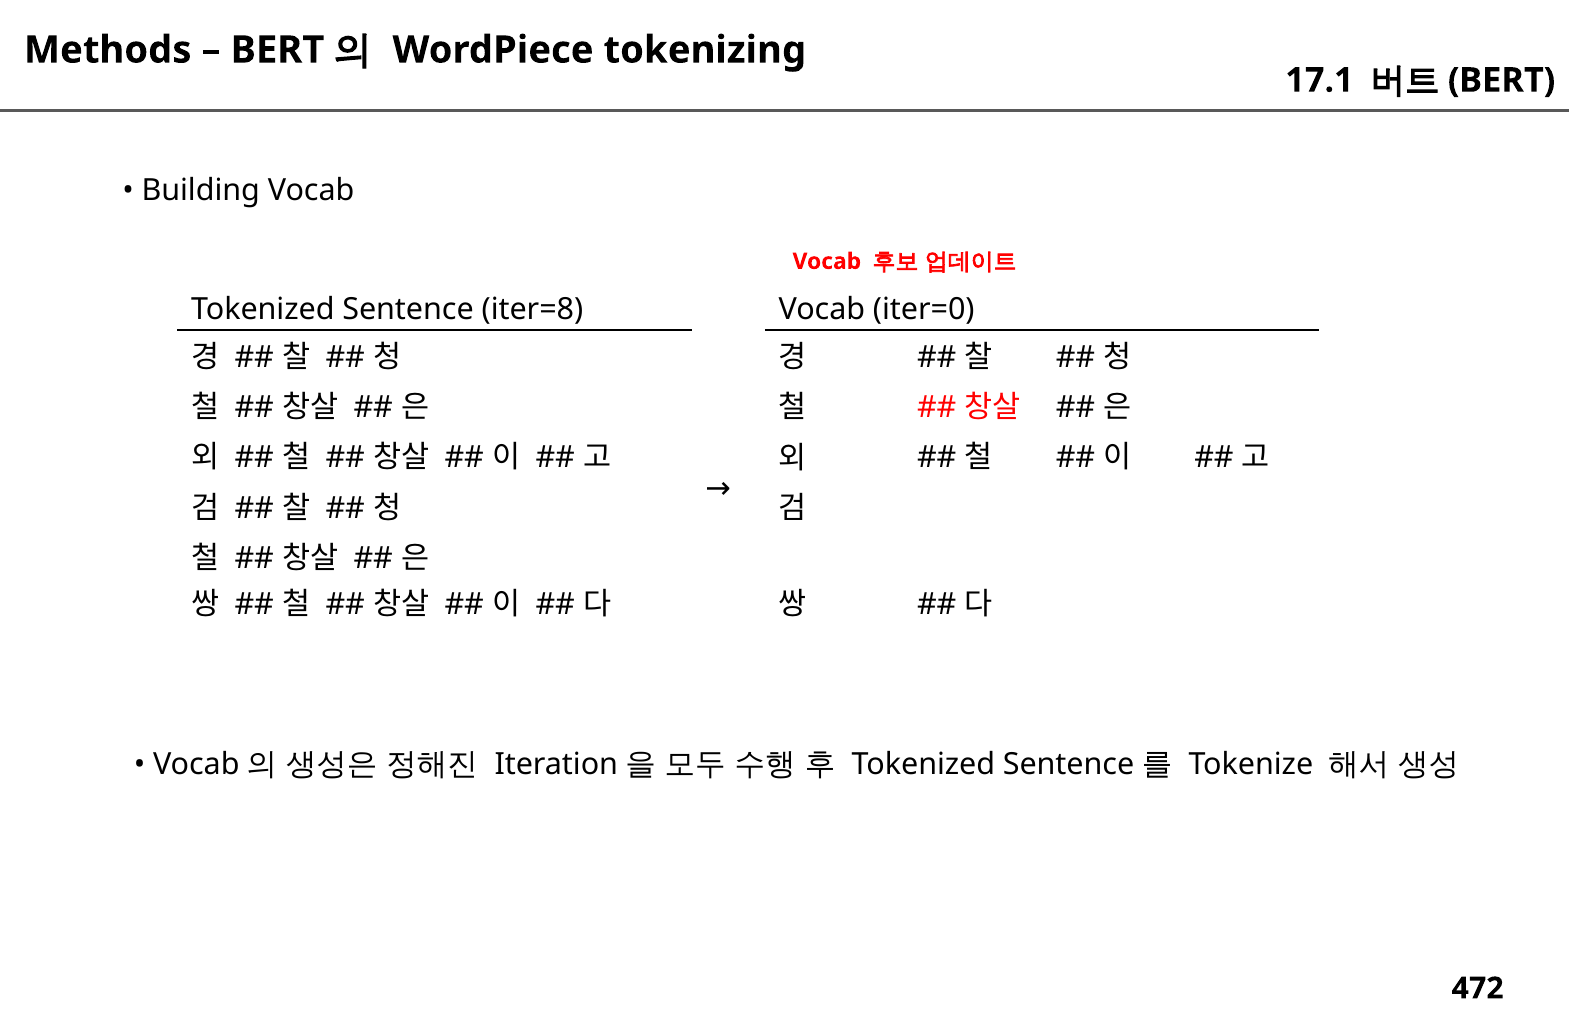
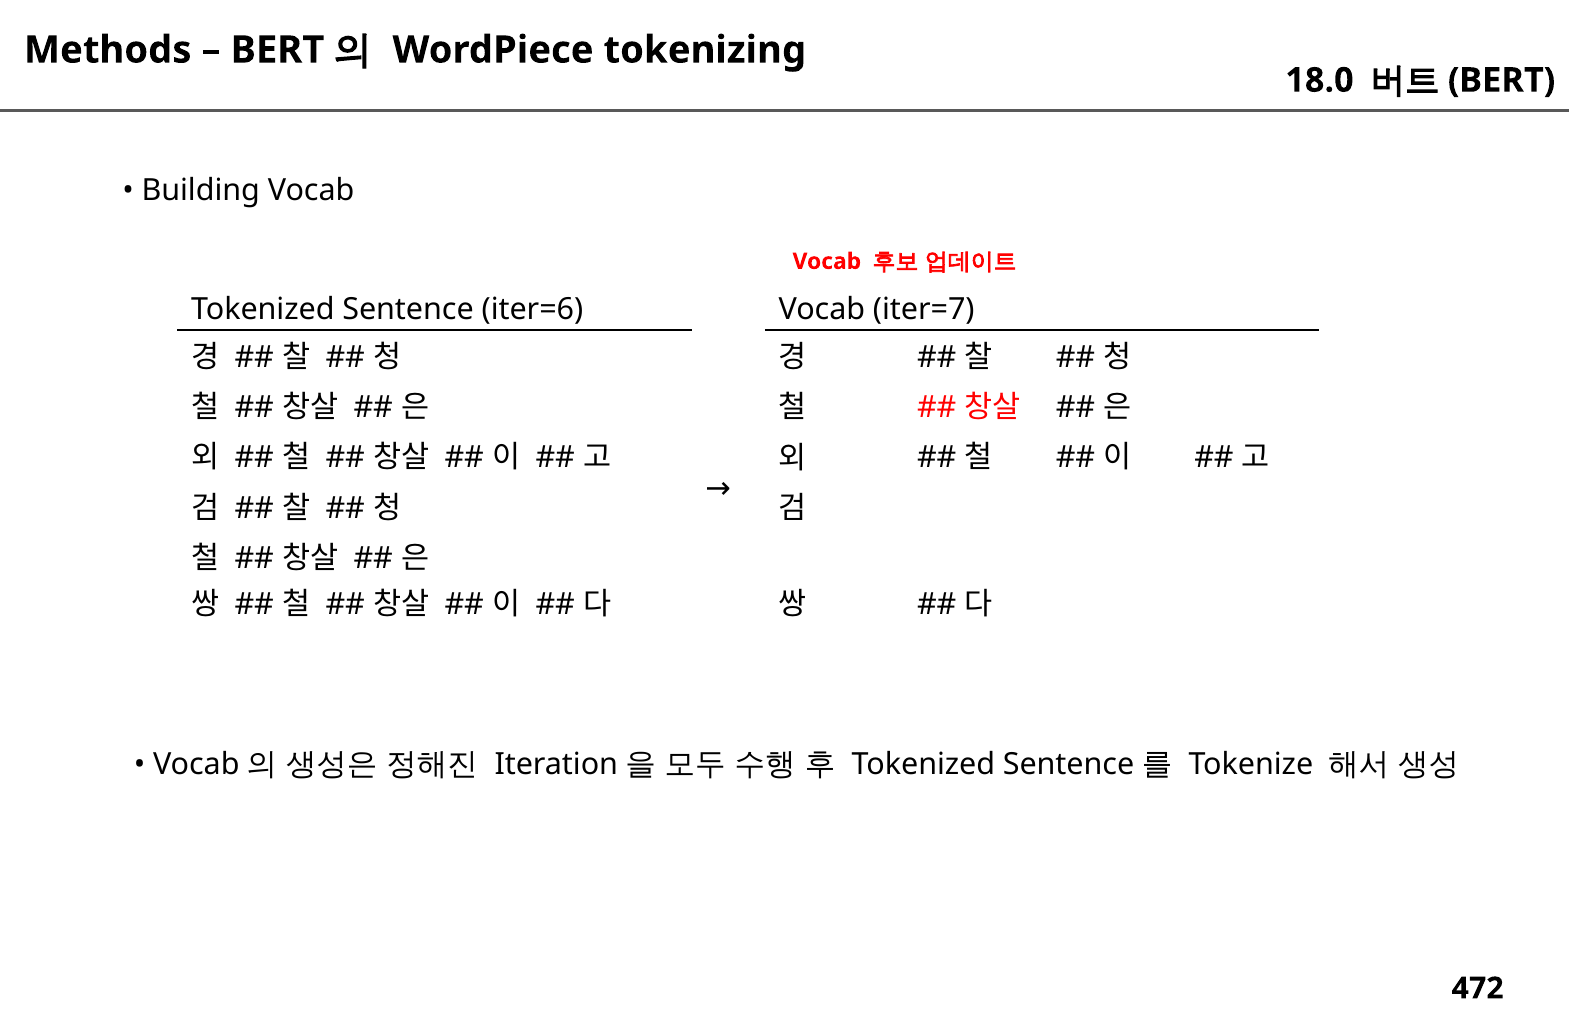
17.1: 17.1 -> 18.0 (1319, 80)
iter=8: iter=8 -> iter=6 (532, 309)
iter=0: iter=0 -> iter=7 (924, 309)
